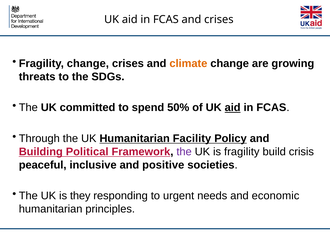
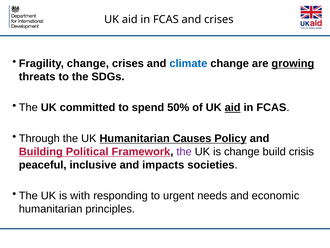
climate colour: orange -> blue (188, 63)
growing underline: none -> present (293, 63)
Facility: Facility -> Causes (192, 138)
is fragility: fragility -> change (242, 151)
positive: positive -> impacts (163, 165)
they: they -> with (80, 195)
